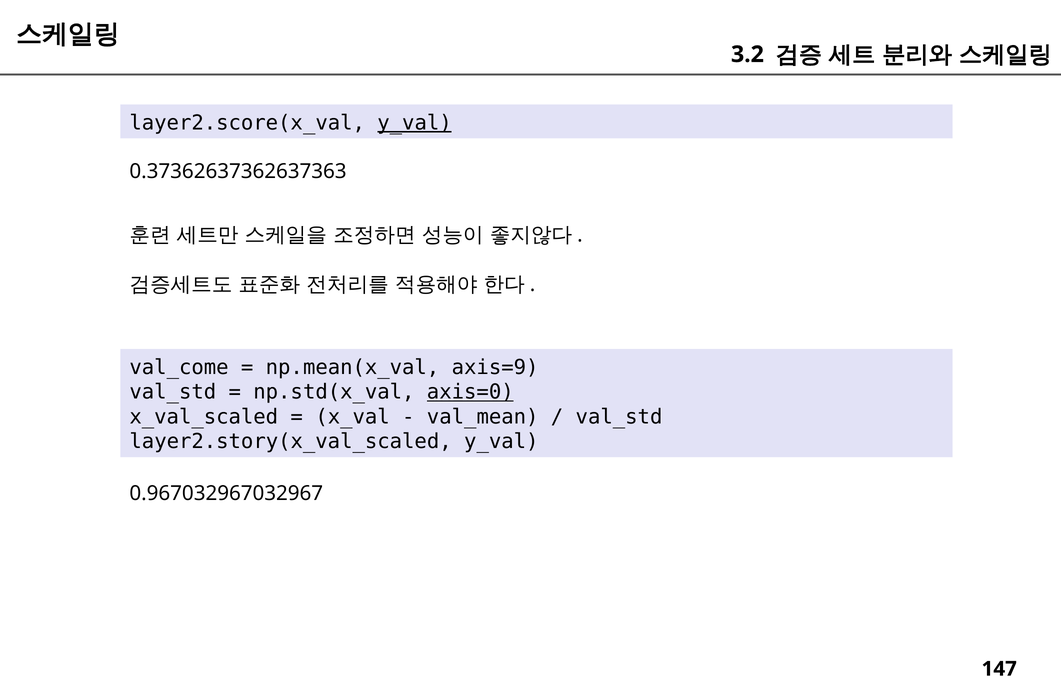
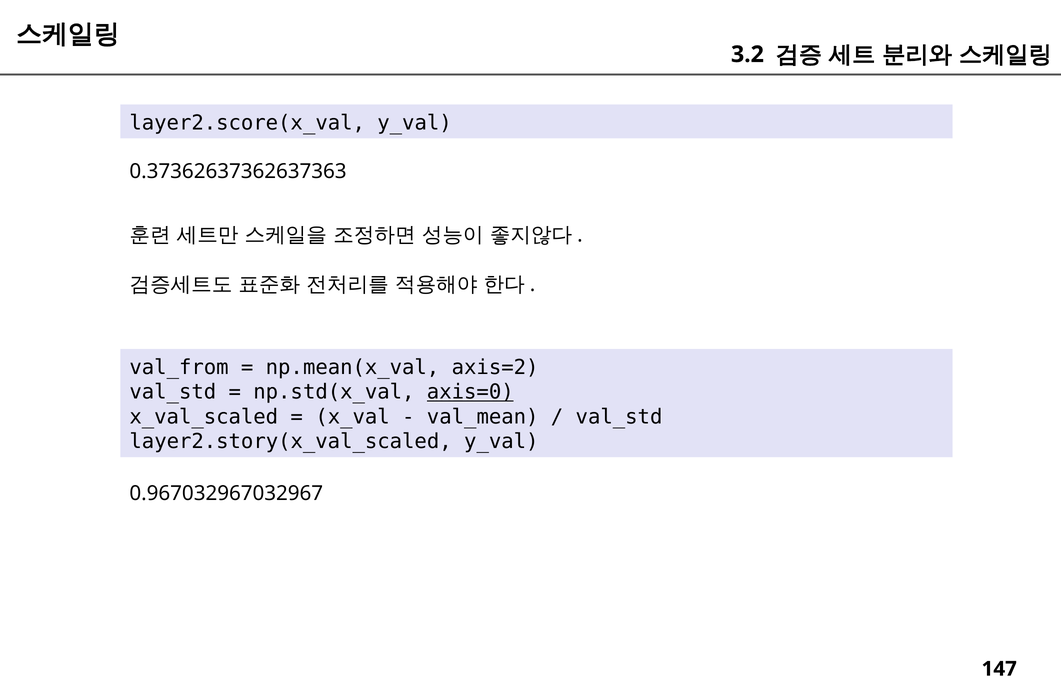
y_val underline: present -> none (415, 123)
val_come: val_come -> val_from (179, 367)
axis=9: axis=9 -> axis=2 (495, 367)
